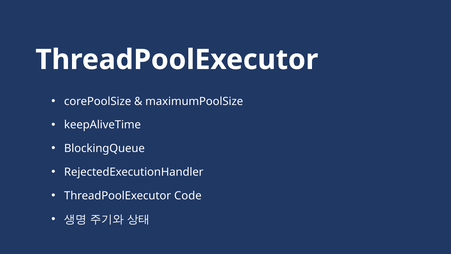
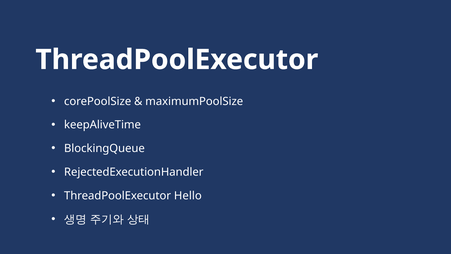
Code: Code -> Hello (188, 195)
